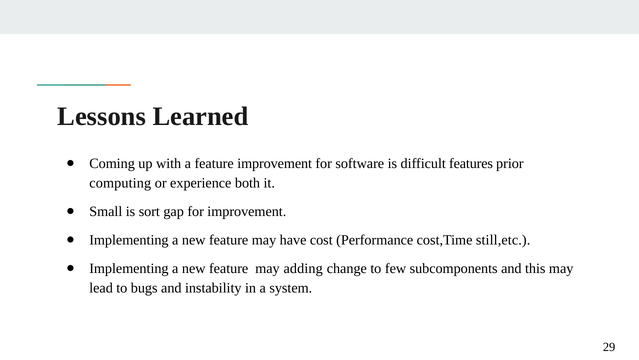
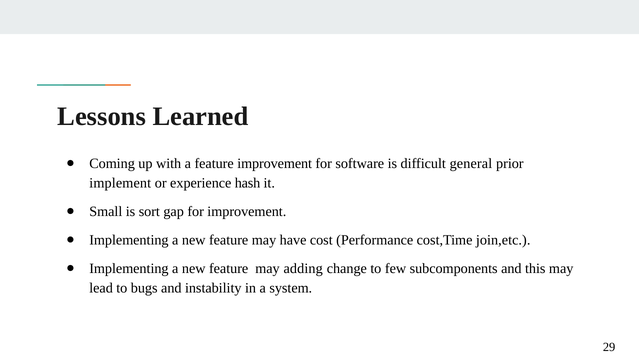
features: features -> general (471, 163)
computing: computing -> implement (120, 183)
both: both -> hash (248, 183)
still,etc: still,etc -> join,etc (503, 240)
